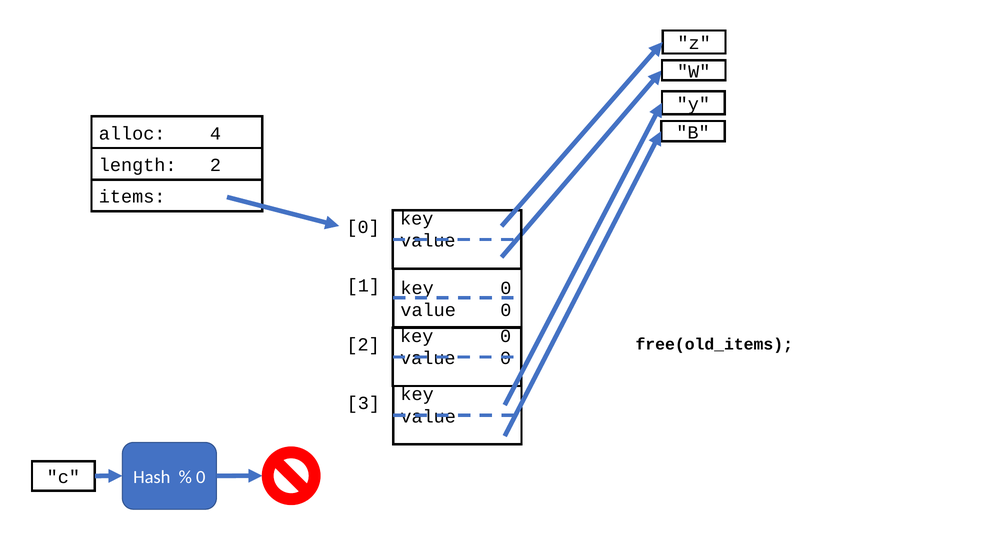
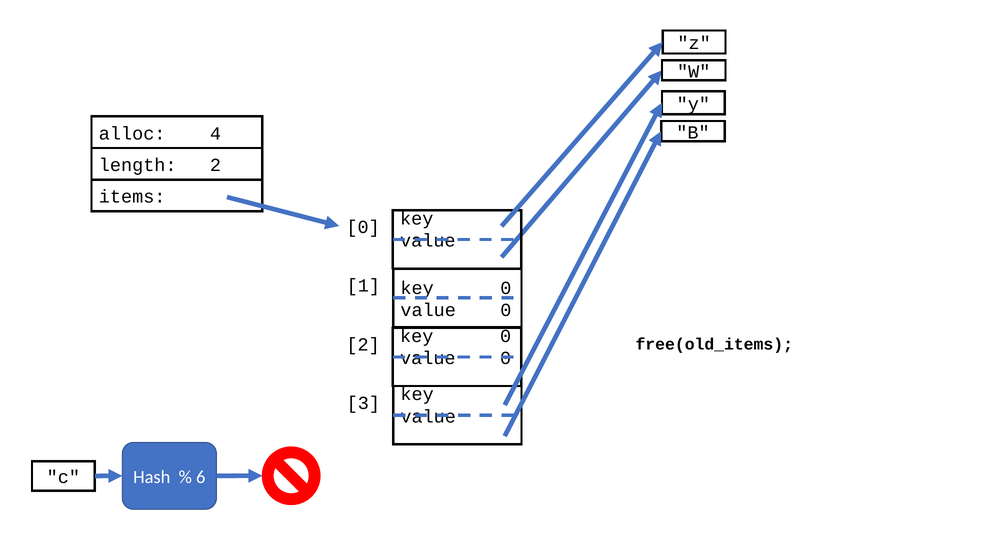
0: 0 -> 6 (201, 477)
